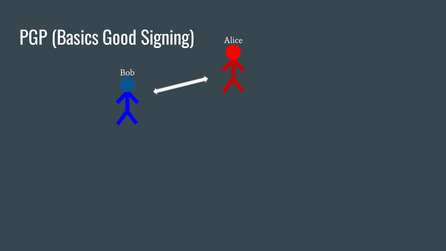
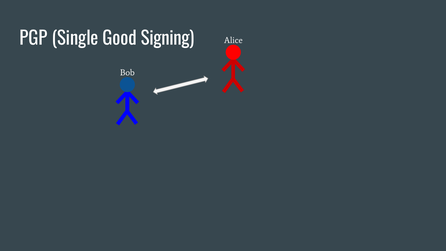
Basics: Basics -> Single (75, 39)
